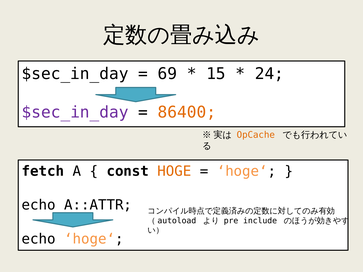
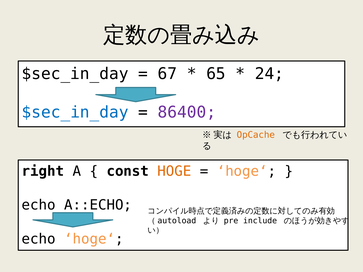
69: 69 -> 67 (167, 74)
15: 15 -> 65 (216, 74)
$sec_in_day colour: purple -> blue (75, 112)
86400 colour: orange -> purple (187, 112)
fetch: fetch -> right (43, 171)
A::ATTR: A::ATTR -> A::ECHO (98, 205)
